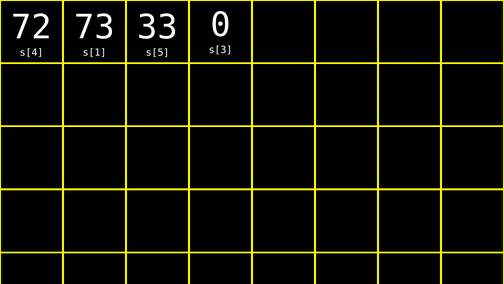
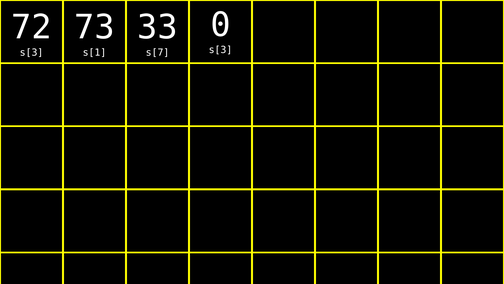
s[4: s[4 -> s[3 (32, 52)
s[5: s[5 -> s[7 (158, 52)
